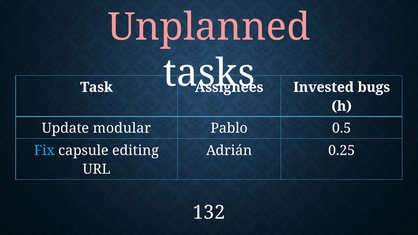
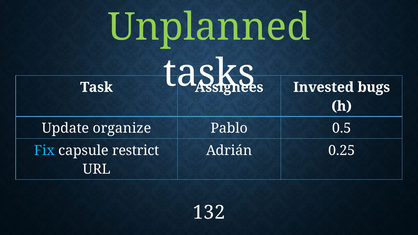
Unplanned colour: pink -> light green (209, 27)
modular: modular -> organize (122, 128)
editing: editing -> restrict (136, 151)
